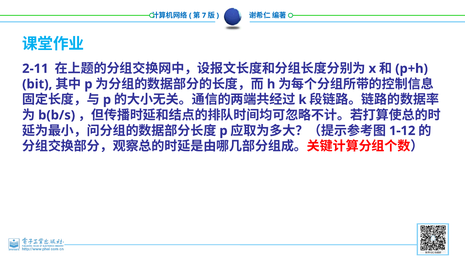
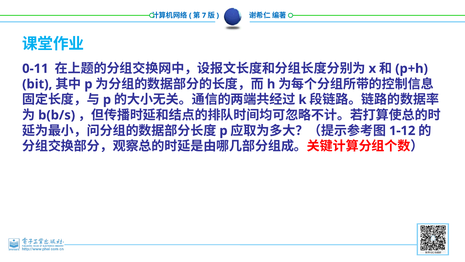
2-11: 2-11 -> 0-11 (35, 69)
